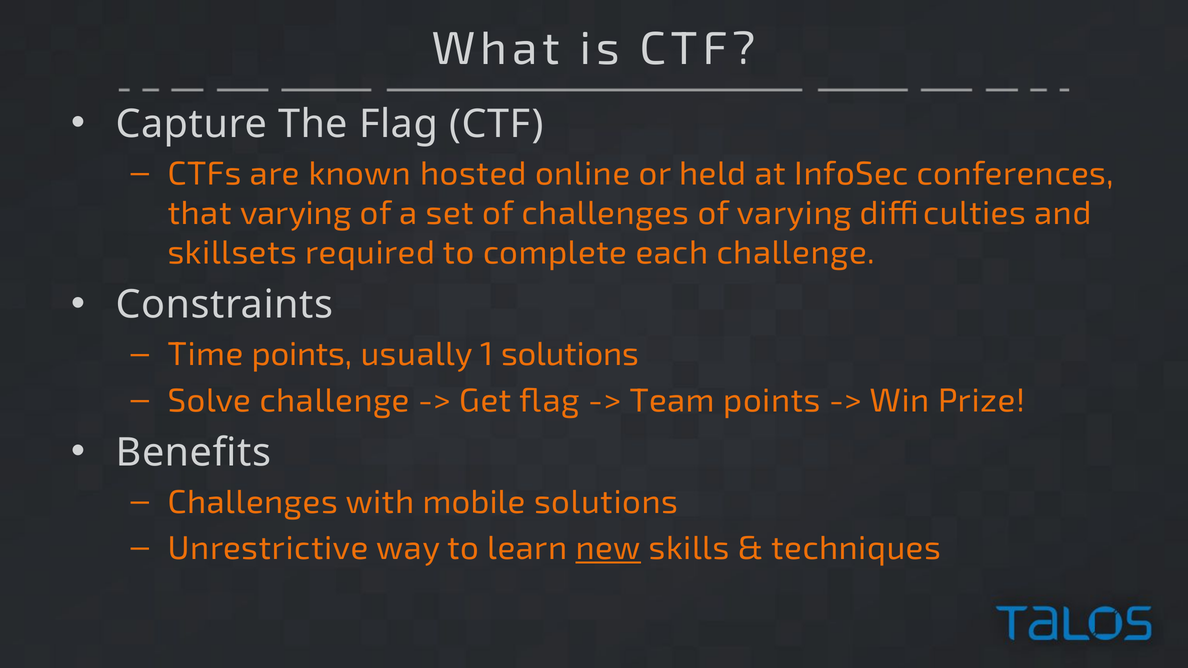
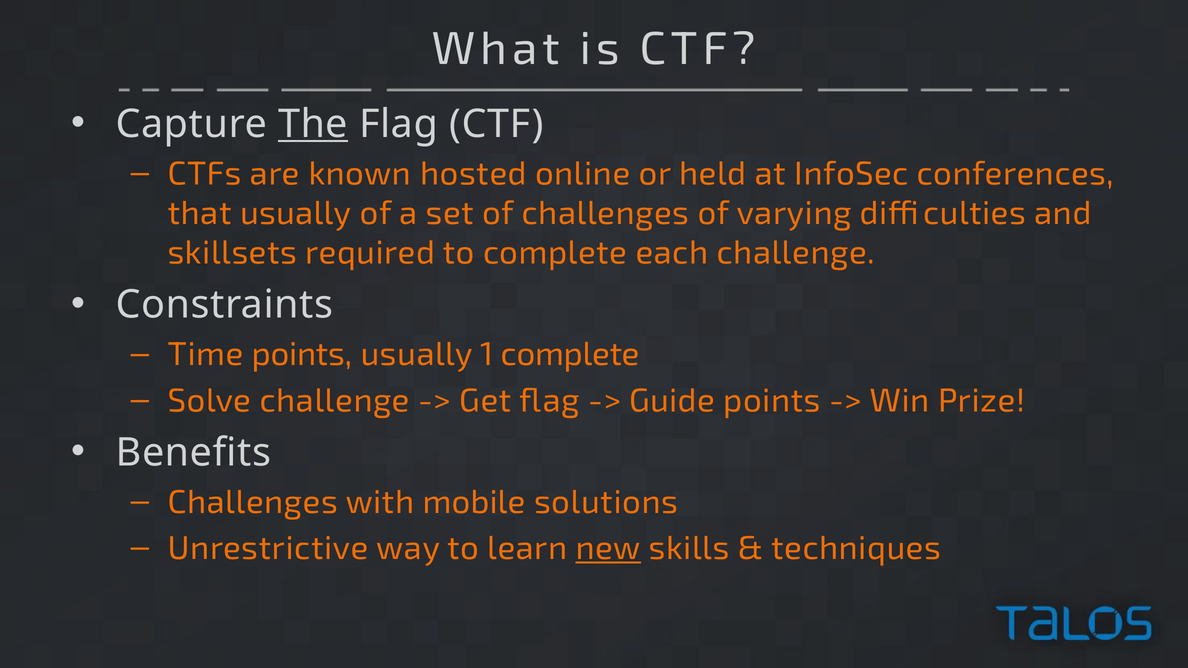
The underline: none -> present (313, 124)
that varying: varying -> usually (296, 213)
1 solutions: solutions -> complete (570, 355)
Team: Team -> Guide (672, 401)
